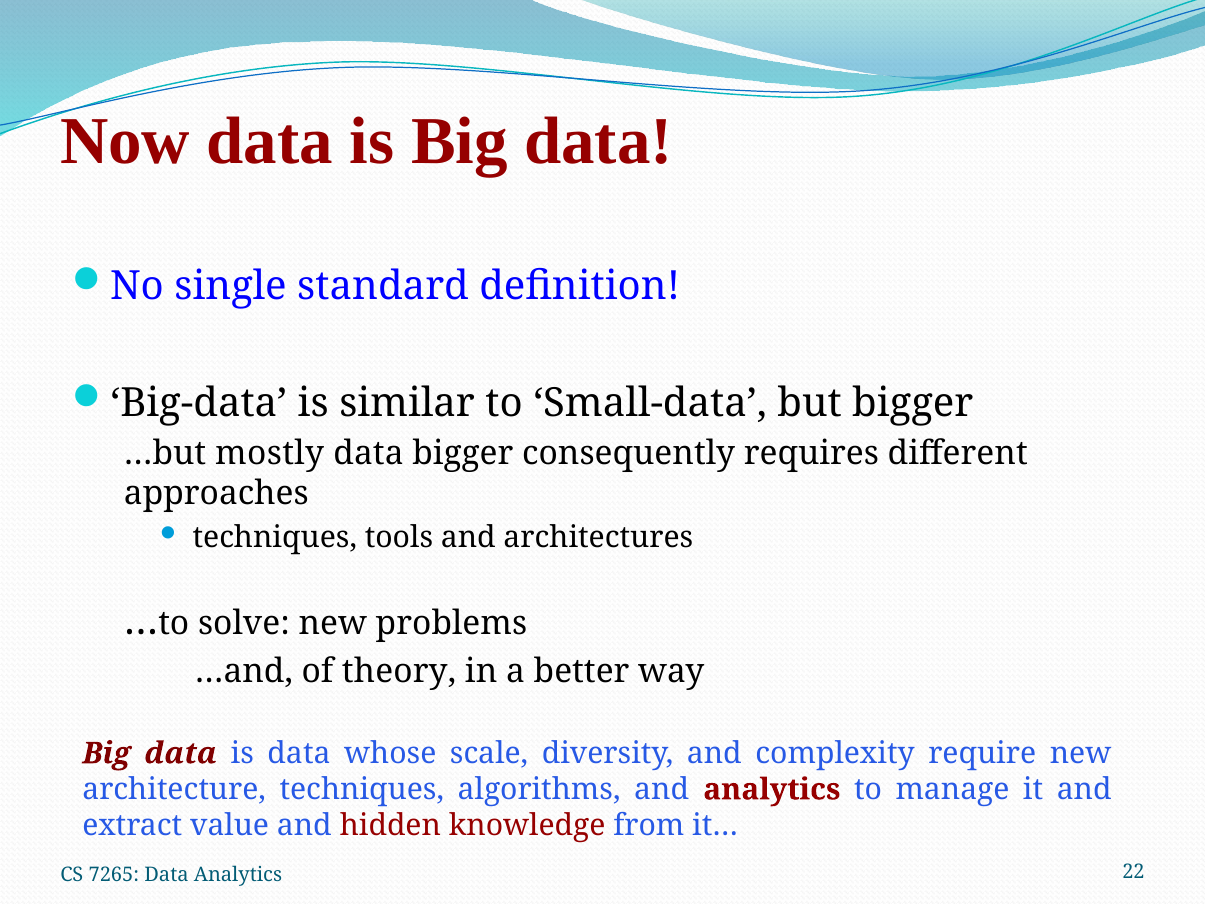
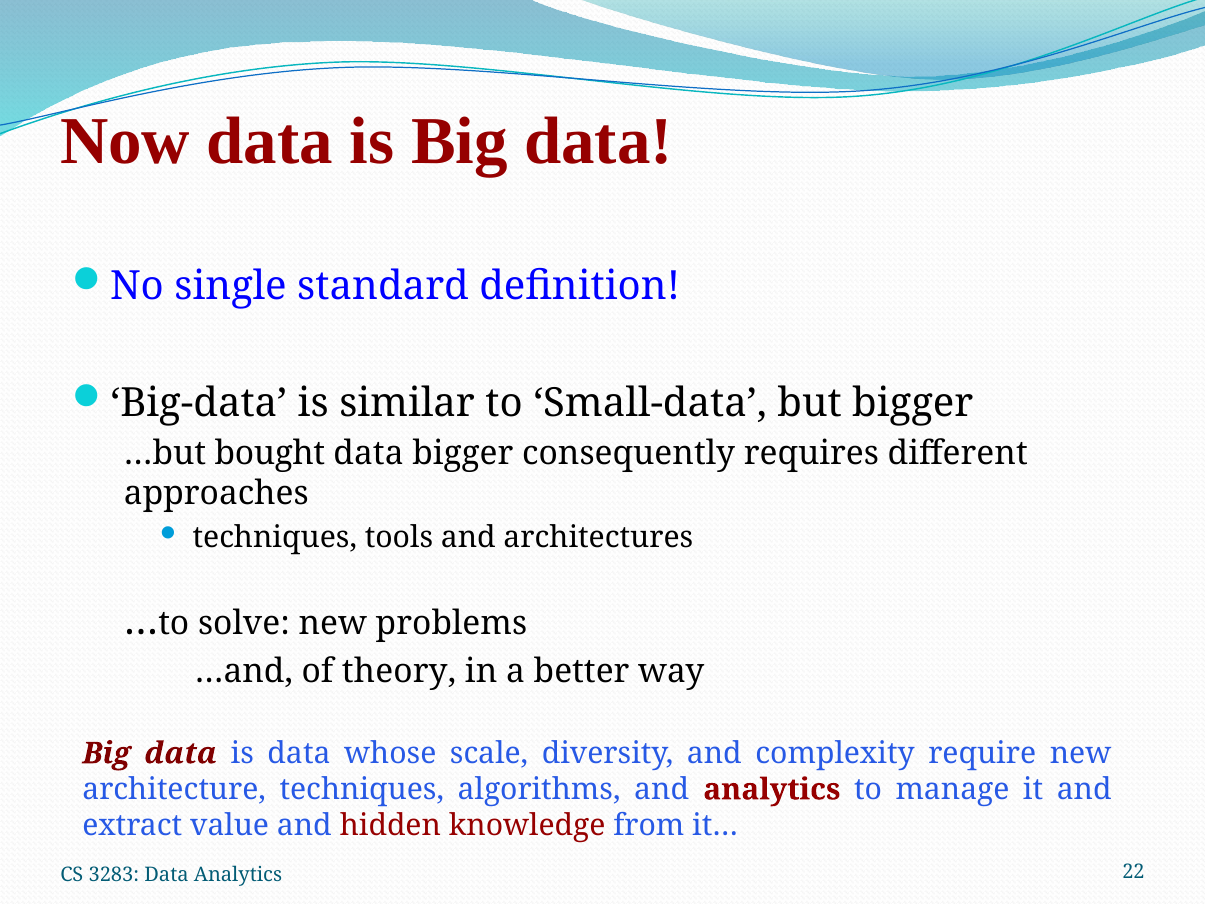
mostly: mostly -> bought (270, 453)
7265: 7265 -> 3283 (114, 875)
